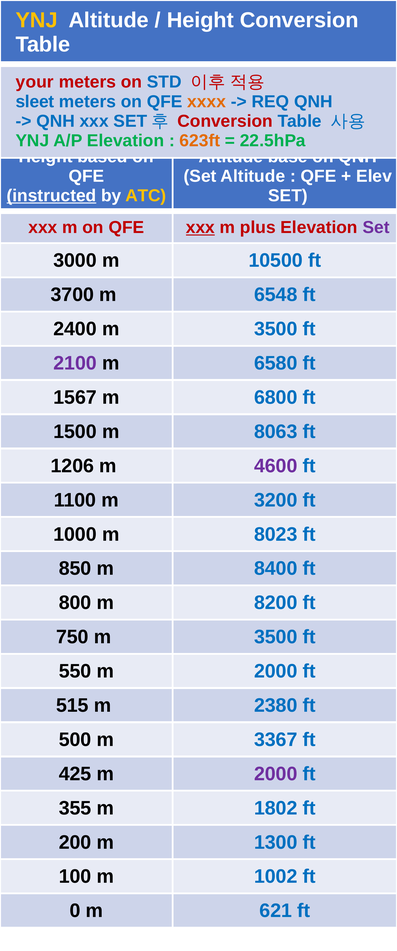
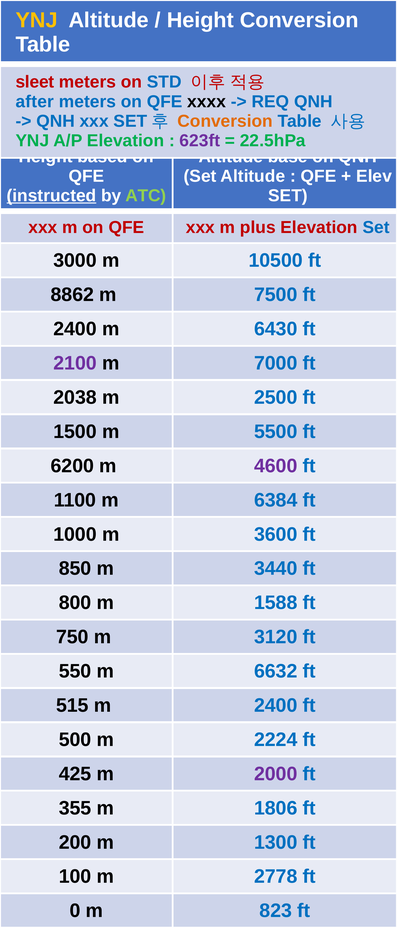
your: your -> sleet (35, 82)
sleet: sleet -> after (35, 101)
xxxx colour: orange -> black (207, 101)
Conversion colour: red -> orange (225, 121)
623ft colour: orange -> purple (200, 140)
ATC colour: yellow -> light green (146, 195)
xxx underline: present -> none (200, 227)
Set colour: purple -> blue (376, 227)
3700: 3700 -> 8862 (72, 294)
6548: 6548 -> 7500 (276, 294)
2400 m 3500: 3500 -> 6430 (276, 329)
6580: 6580 -> 7000 (276, 363)
1567: 1567 -> 2038 (75, 397)
6800: 6800 -> 2500 (276, 397)
8063: 8063 -> 5500 (276, 431)
1206: 1206 -> 6200 (72, 465)
3200: 3200 -> 6384 (276, 499)
8023: 8023 -> 3600 (276, 534)
8400: 8400 -> 3440 (276, 568)
8200: 8200 -> 1588 (276, 602)
750 m 3500: 3500 -> 3120 (276, 636)
550 m 2000: 2000 -> 6632 (276, 670)
m 2380: 2380 -> 2400 (276, 705)
3367: 3367 -> 2224 (276, 739)
1802: 1802 -> 1806 (276, 807)
1002: 1002 -> 2778 (276, 876)
621: 621 -> 823 (276, 910)
